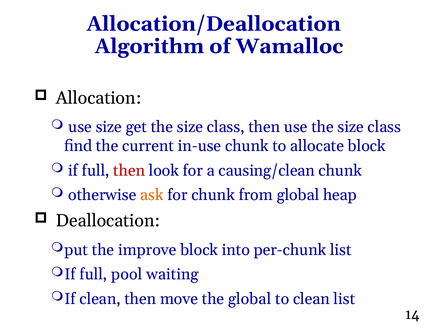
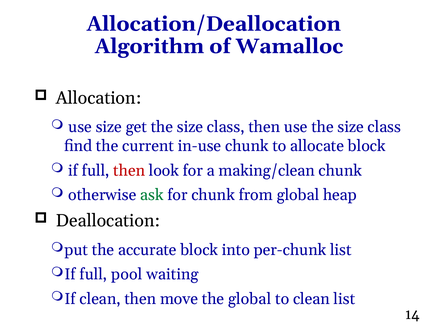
causing/clean: causing/clean -> making/clean (267, 171)
ask colour: orange -> green (152, 195)
improve: improve -> accurate (147, 250)
